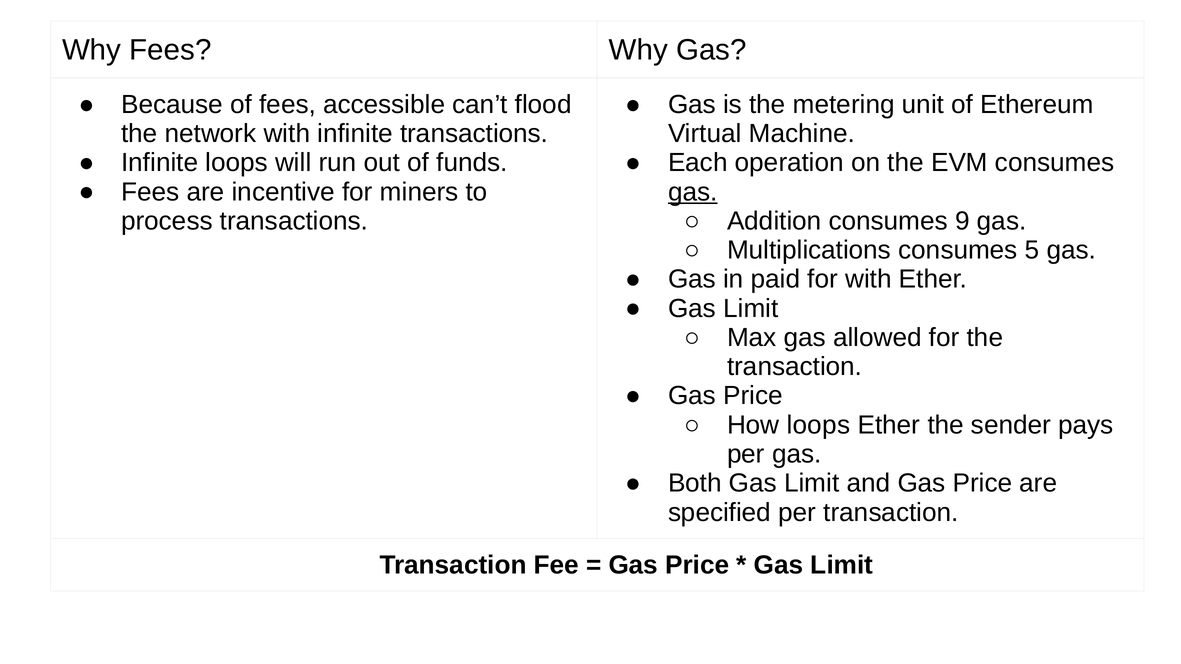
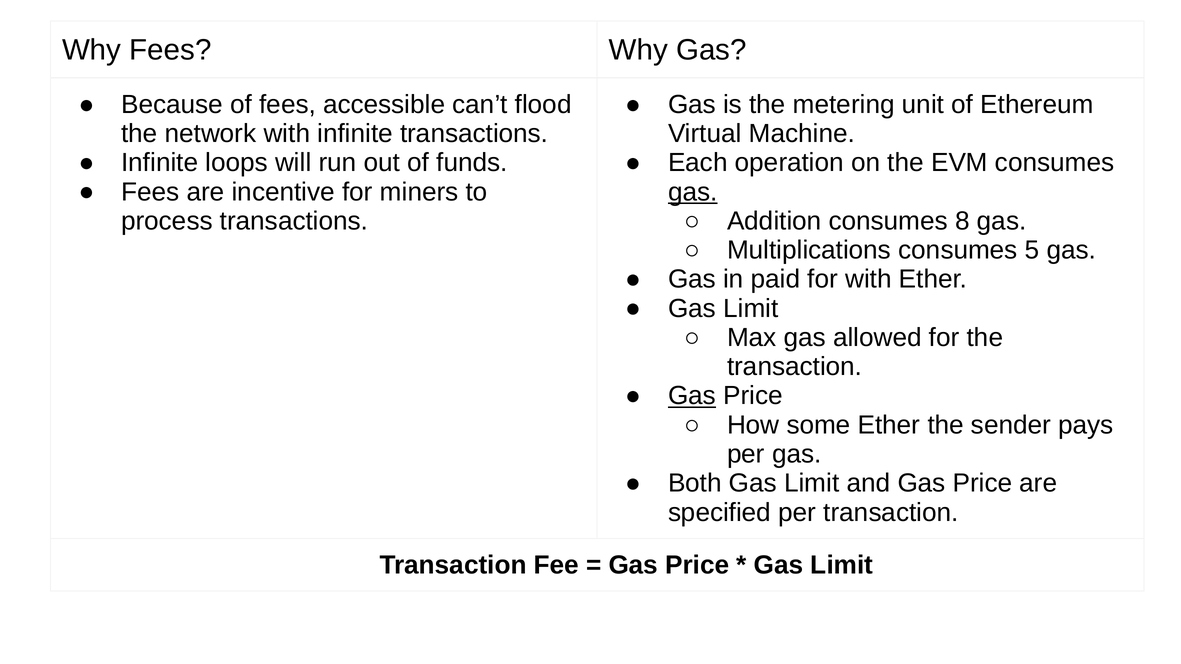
9: 9 -> 8 (962, 221)
Gas underline: none -> present (692, 396)
How loops: loops -> some (819, 425)
